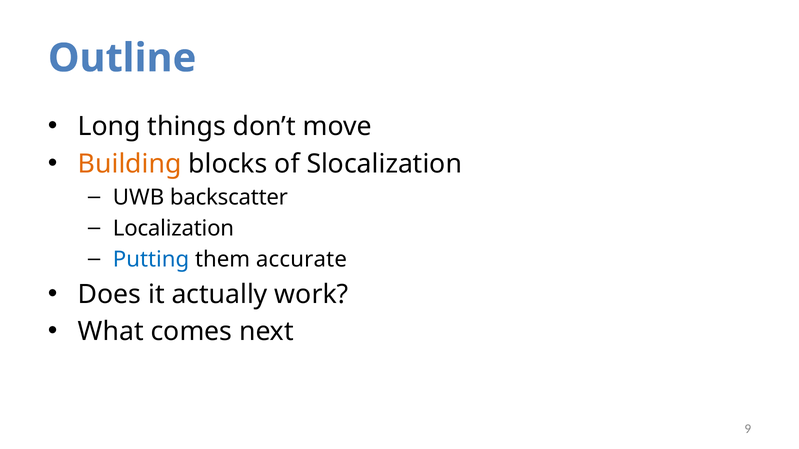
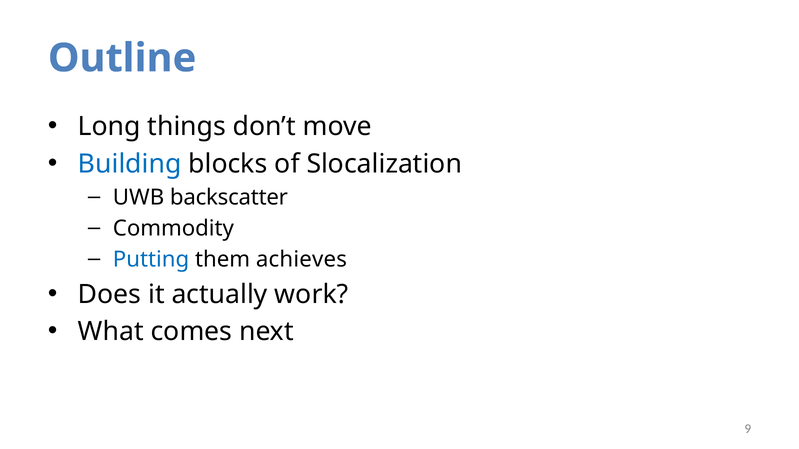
Building colour: orange -> blue (130, 164)
Localization: Localization -> Commodity (173, 229)
accurate: accurate -> achieves (301, 260)
